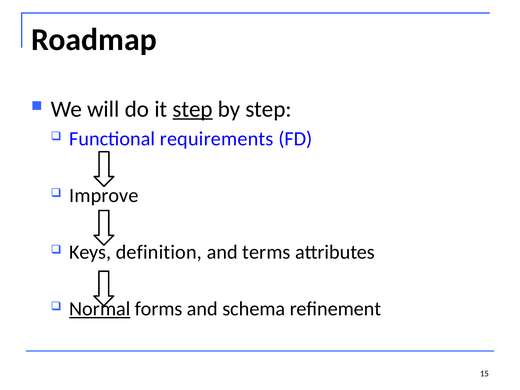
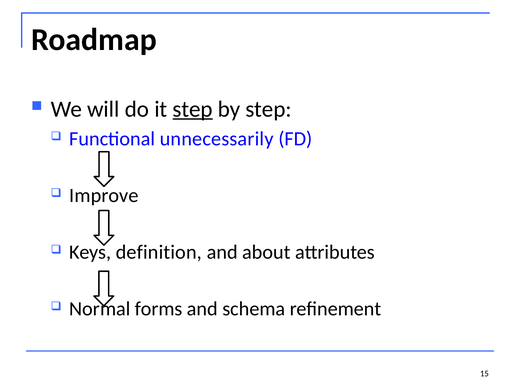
requirements: requirements -> unnecessarily (217, 139)
terms: terms -> about (266, 252)
Normal underline: present -> none (100, 309)
